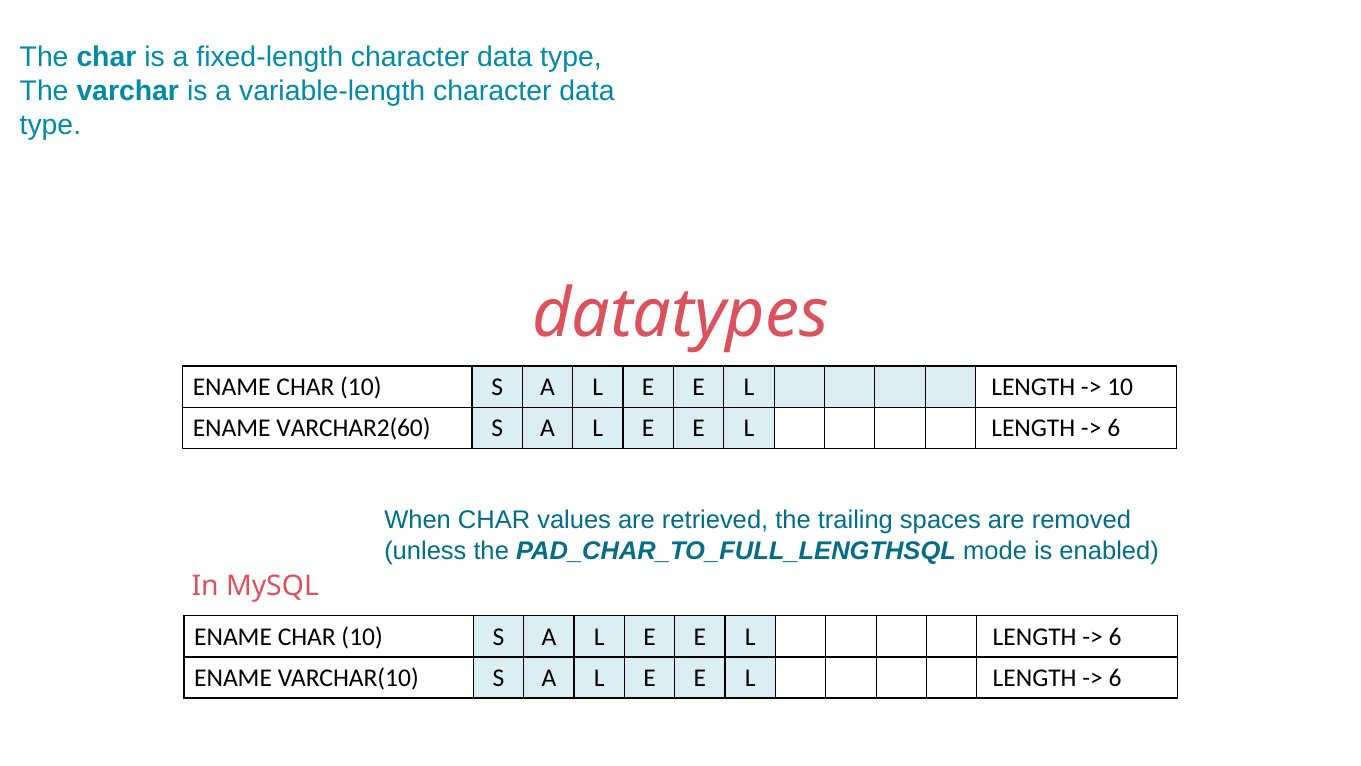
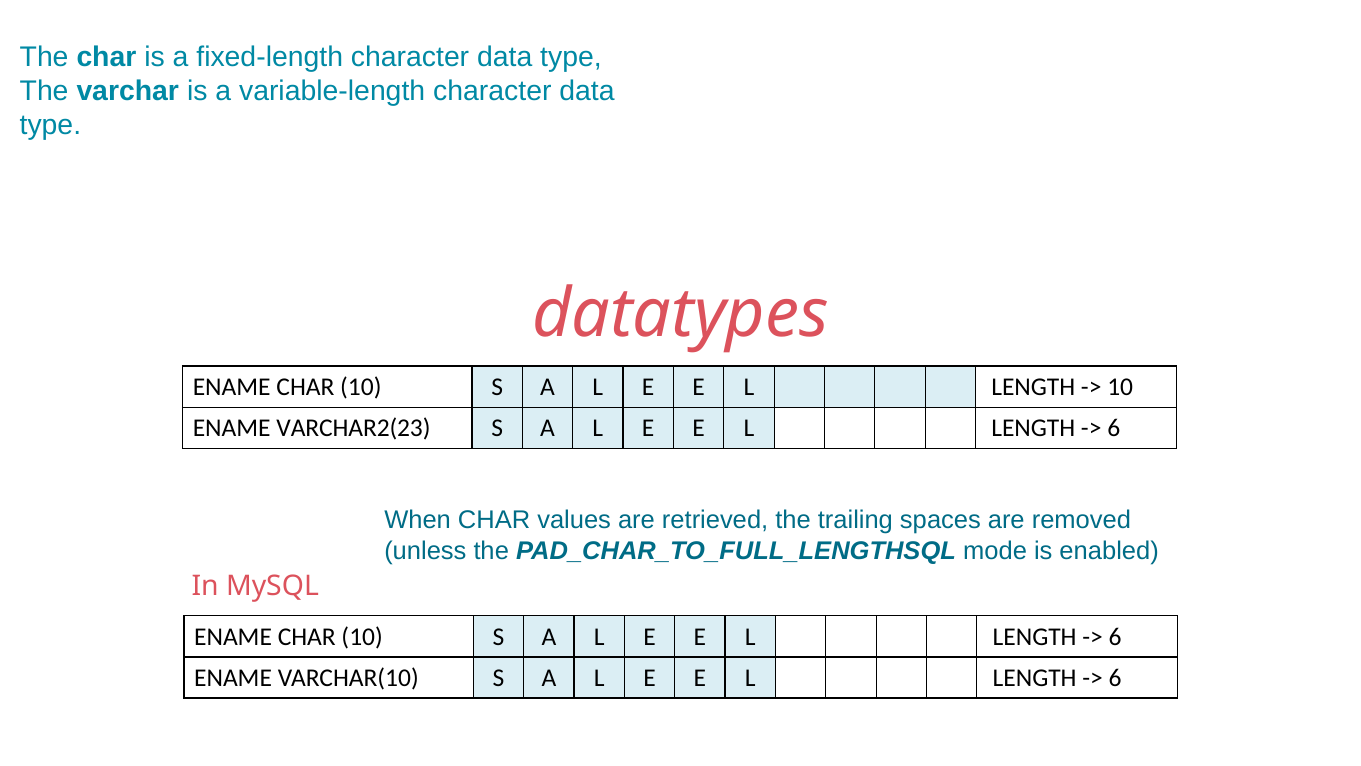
VARCHAR2(60: VARCHAR2(60 -> VARCHAR2(23 (353, 428)
